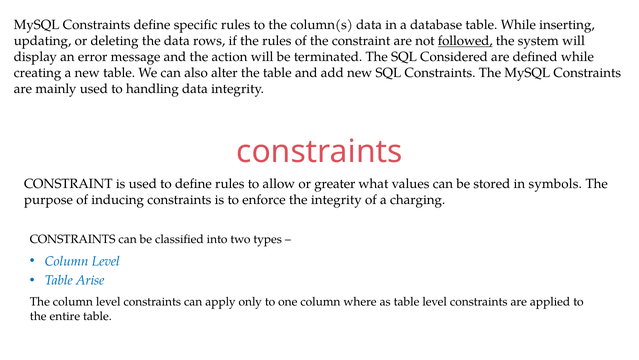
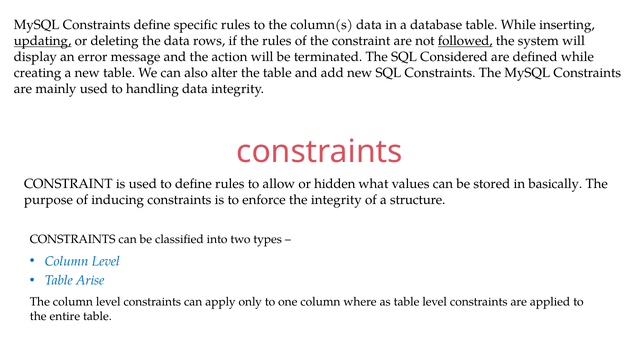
updating underline: none -> present (43, 41)
greater: greater -> hidden (335, 184)
symbols: symbols -> basically (555, 184)
charging: charging -> structure (418, 200)
